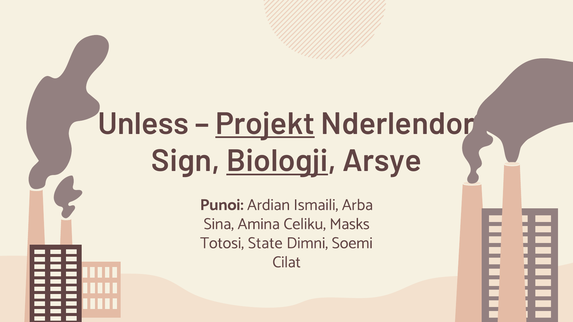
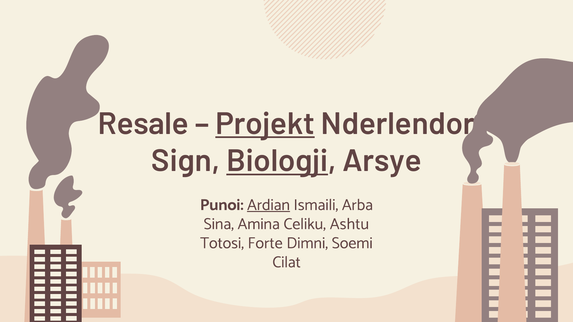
Unless: Unless -> Resale (143, 124)
Ardian underline: none -> present (269, 205)
Masks: Masks -> Ashtu (349, 224)
State: State -> Forte (265, 243)
